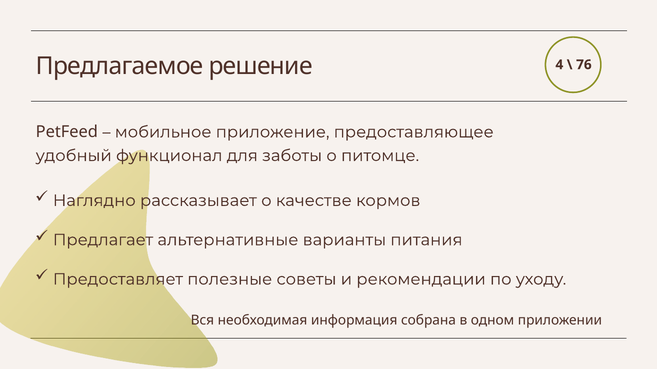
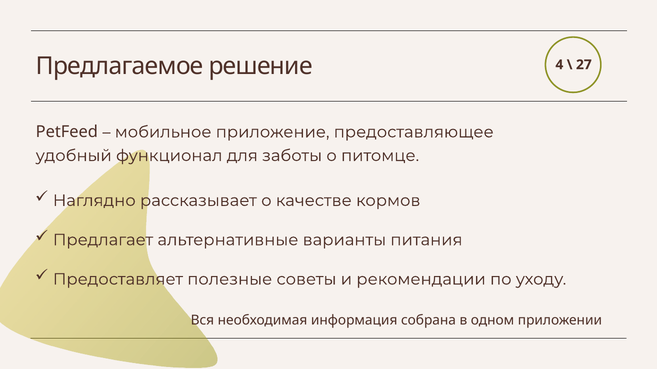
76: 76 -> 27 (584, 65)
